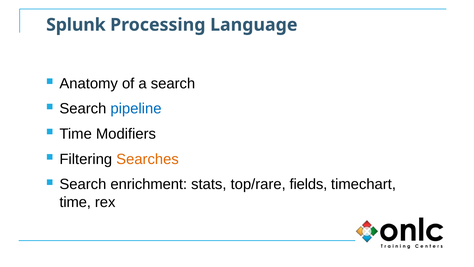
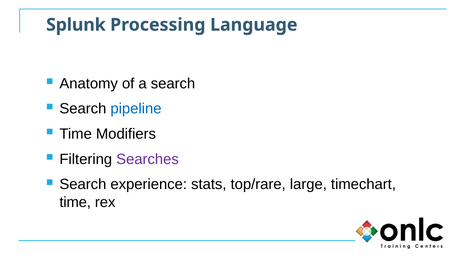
Searches colour: orange -> purple (148, 159)
enrichment: enrichment -> experience (149, 184)
fields: fields -> large (308, 184)
